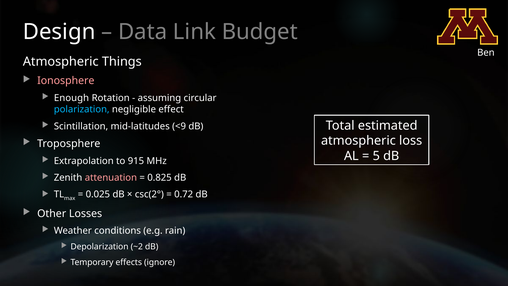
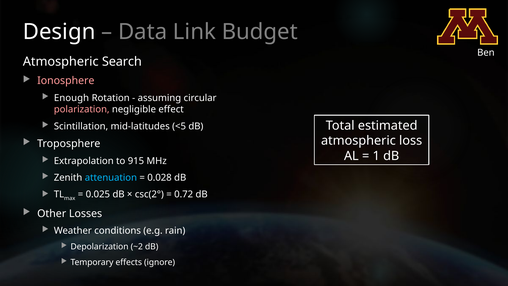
Things: Things -> Search (122, 62)
polarization colour: light blue -> pink (82, 109)
<9: <9 -> <5 (179, 126)
5: 5 -> 1 (376, 156)
attenuation colour: pink -> light blue (111, 178)
0.825: 0.825 -> 0.028 (160, 178)
